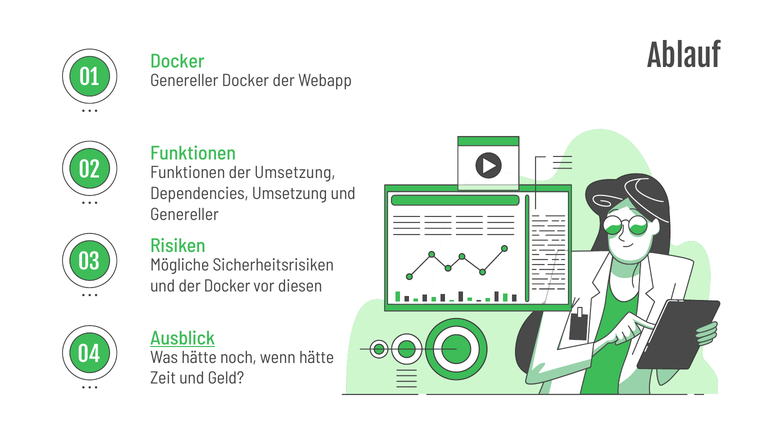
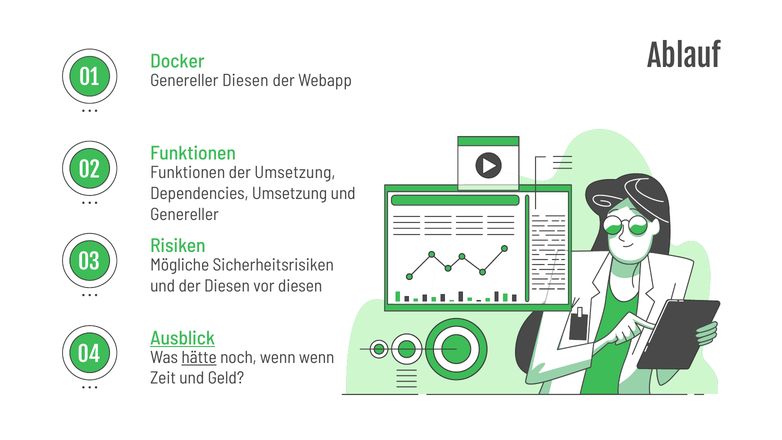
Genereller Docker: Docker -> Diesen (245, 80)
der Docker: Docker -> Diesen (227, 286)
hätte underline: none -> present (199, 357)
wenn hätte: hätte -> wenn (317, 357)
